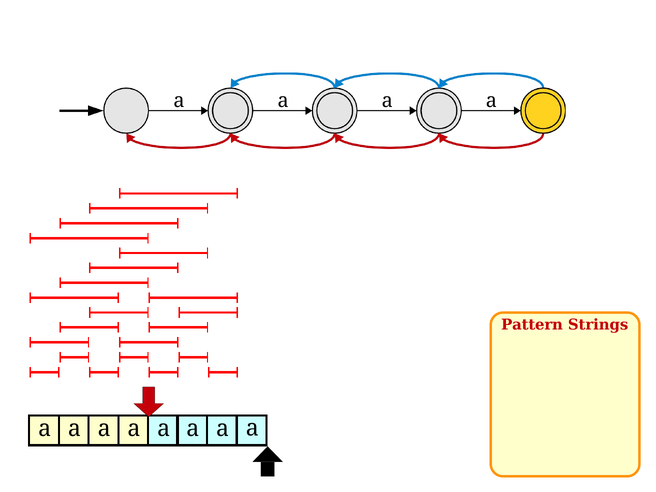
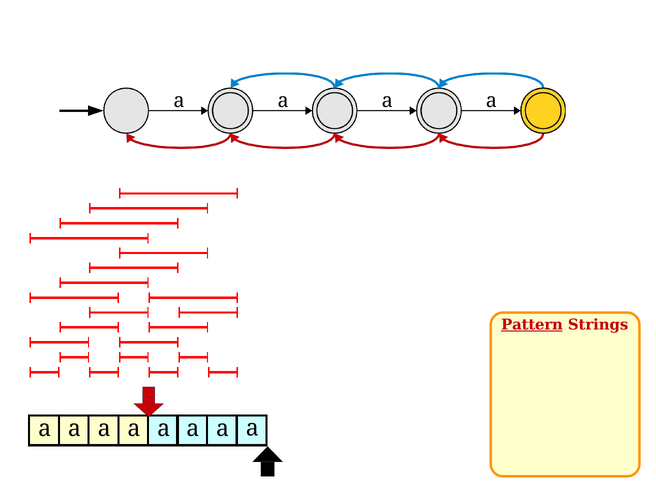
Pattern underline: none -> present (532, 324)
